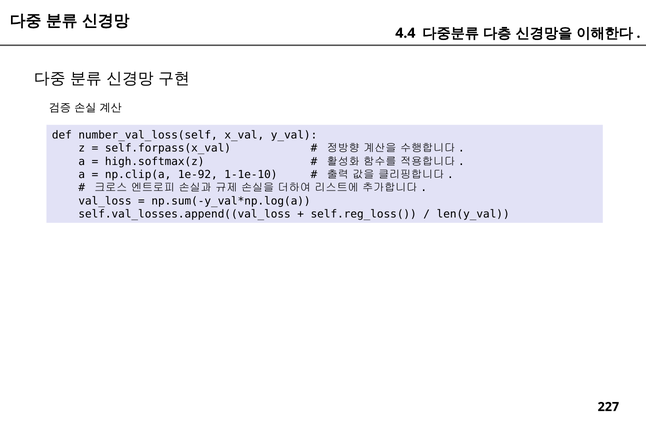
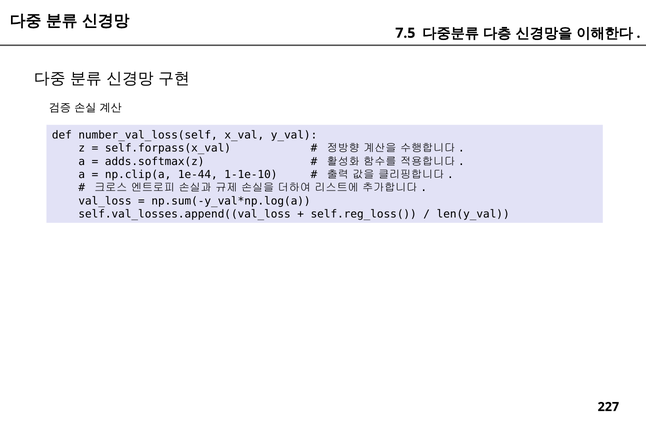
4.4: 4.4 -> 7.5 (405, 33)
high.softmax(z: high.softmax(z -> adds.softmax(z (155, 162)
1e-92: 1e-92 -> 1e-44 (198, 175)
